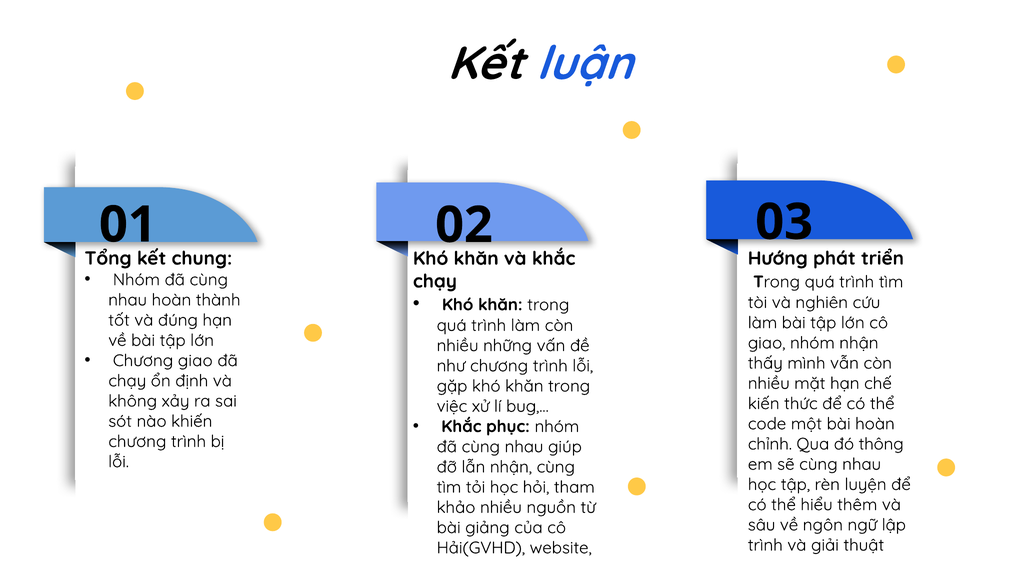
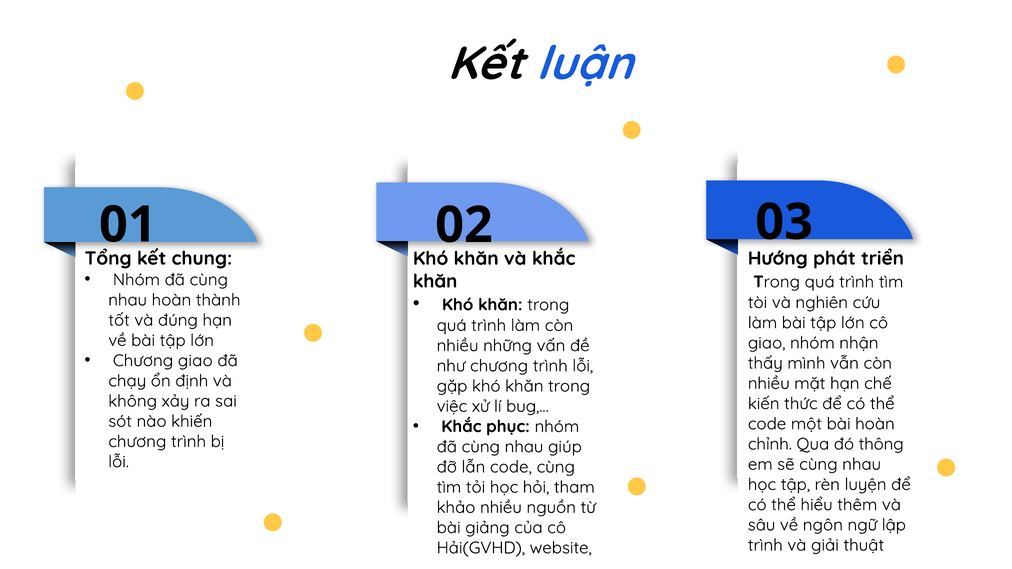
chạy: chạy -> khăn (435, 281)
lẫn nhận: nhận -> code (511, 467)
